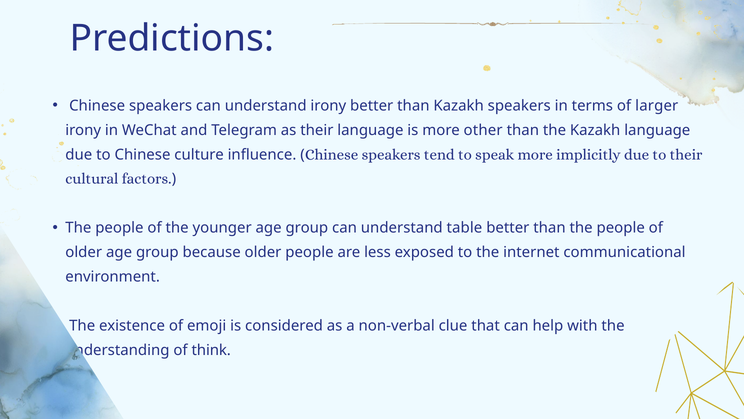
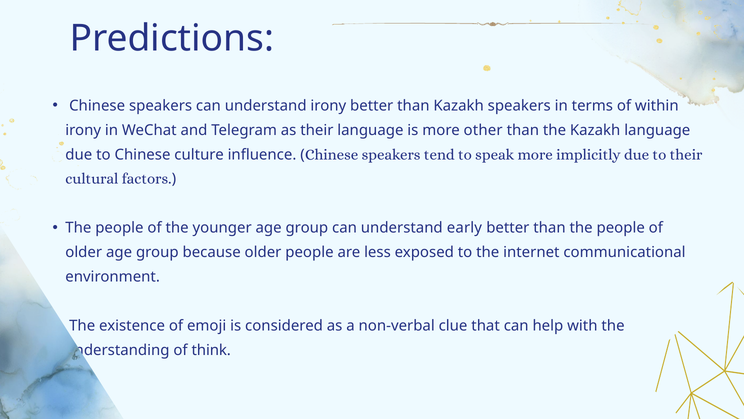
larger: larger -> within (657, 106)
table: table -> early (464, 228)
